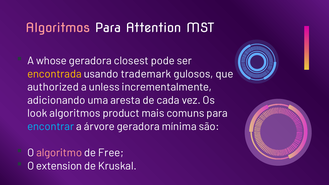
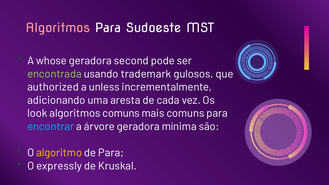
Attention: Attention -> Sudoeste (154, 28)
closest: closest -> second (131, 61)
encontrada colour: yellow -> light green (54, 74)
algoritmos product: product -> comuns (121, 113)
algoritmo colour: pink -> yellow (59, 153)
de Free: Free -> Para (111, 153)
extension: extension -> expressly (59, 166)
